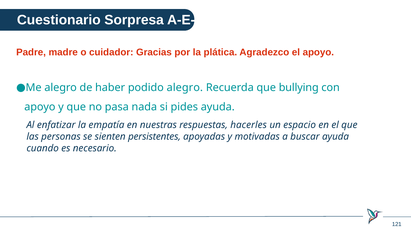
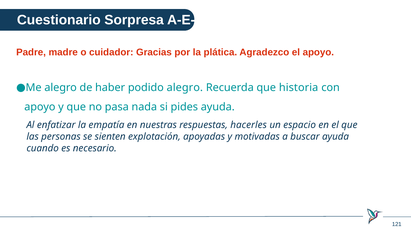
bullying: bullying -> historia (299, 88)
persistentes: persistentes -> explotación (154, 137)
